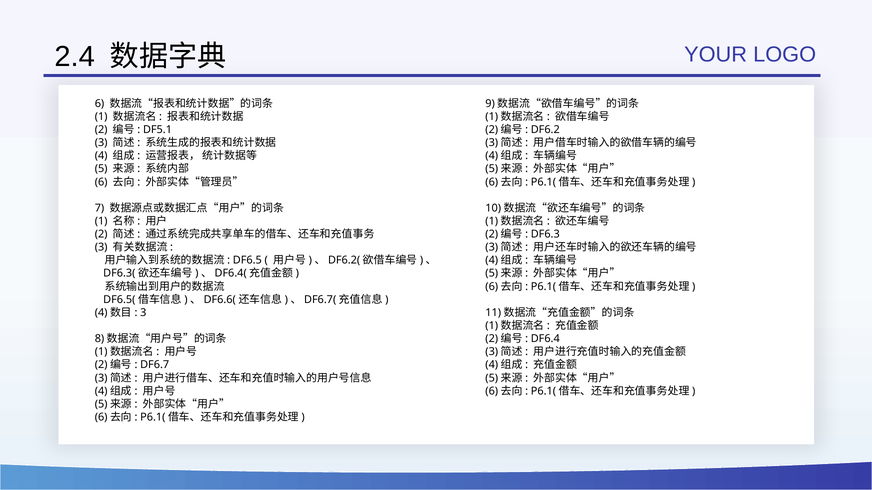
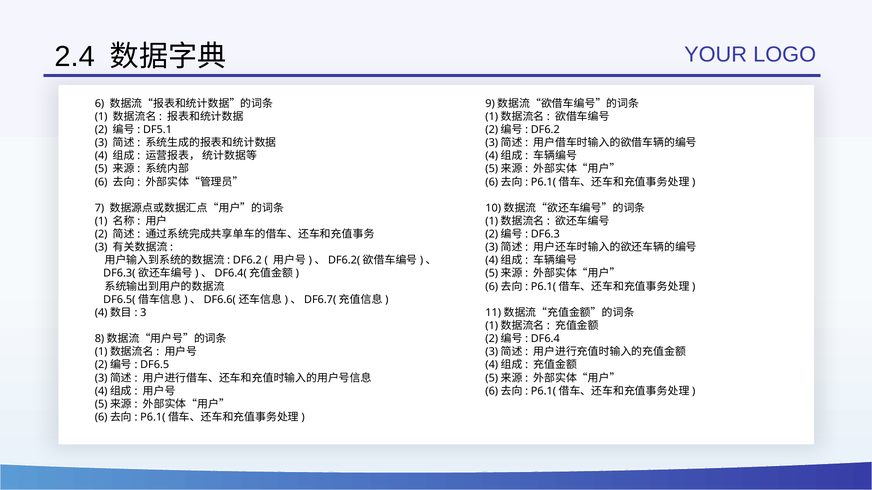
DF6.5: DF6.5 -> DF6.2 (247, 261)
DF6.7: DF6.7 -> DF6.5 (155, 365)
